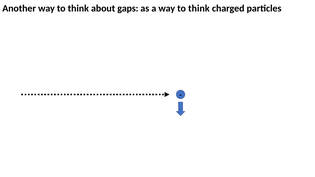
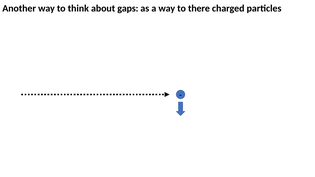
a way to think: think -> there (199, 8)
